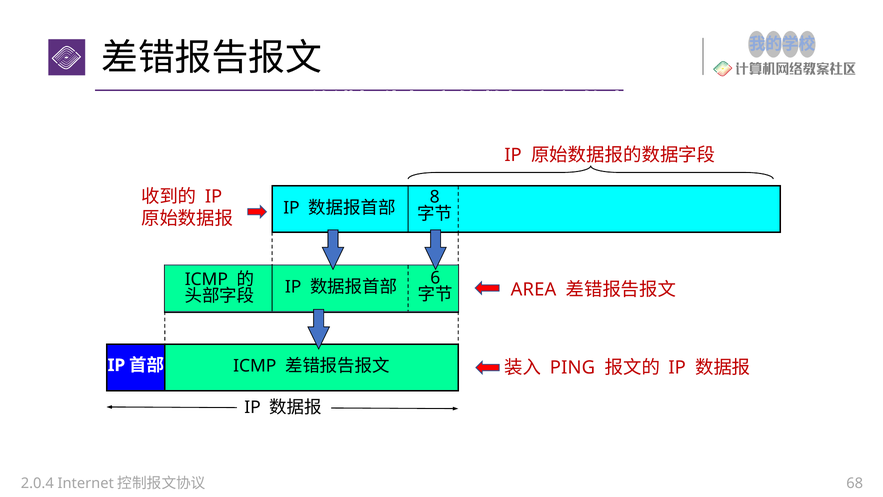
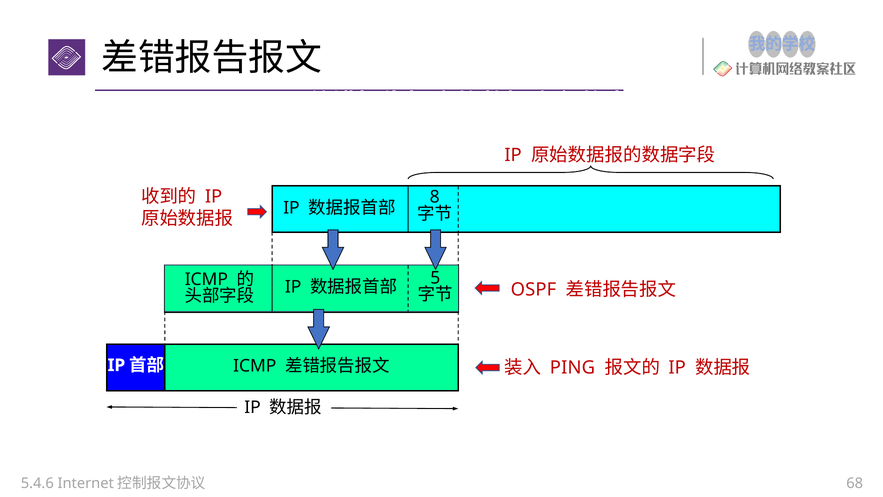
6: 6 -> 5 (435, 278)
AREA: AREA -> OSPF (533, 290)
2.0.4: 2.0.4 -> 5.4.6 (37, 483)
